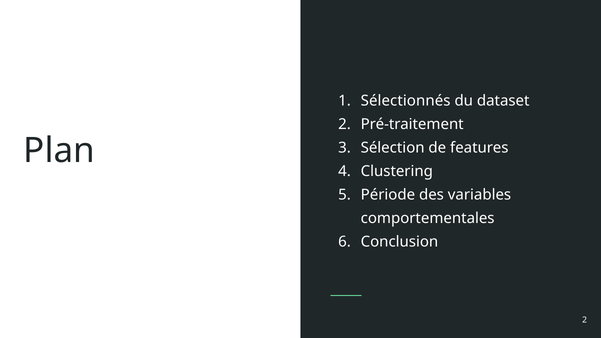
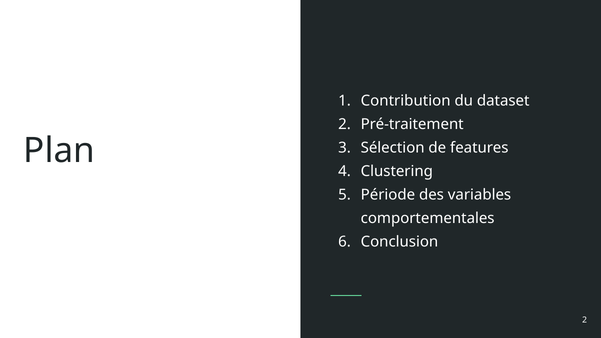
Sélectionnés: Sélectionnés -> Contribution (406, 101)
